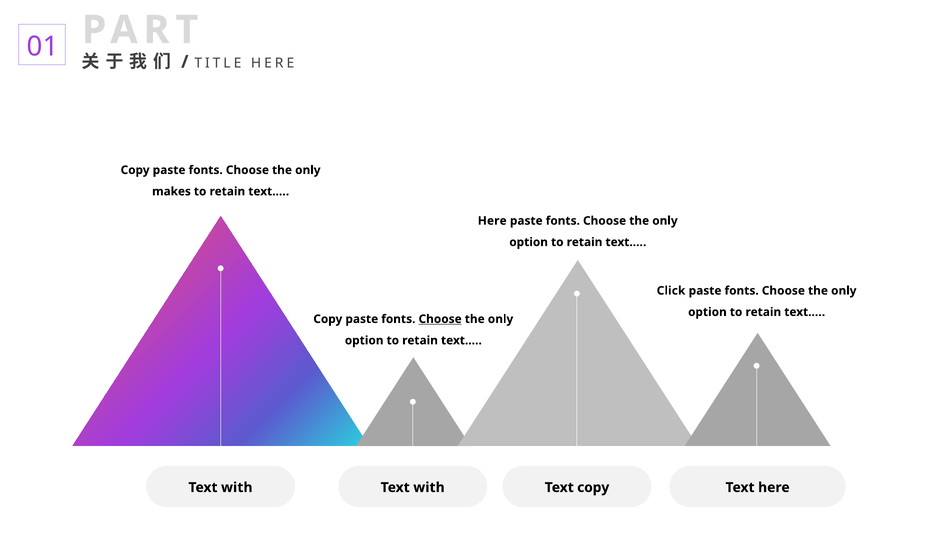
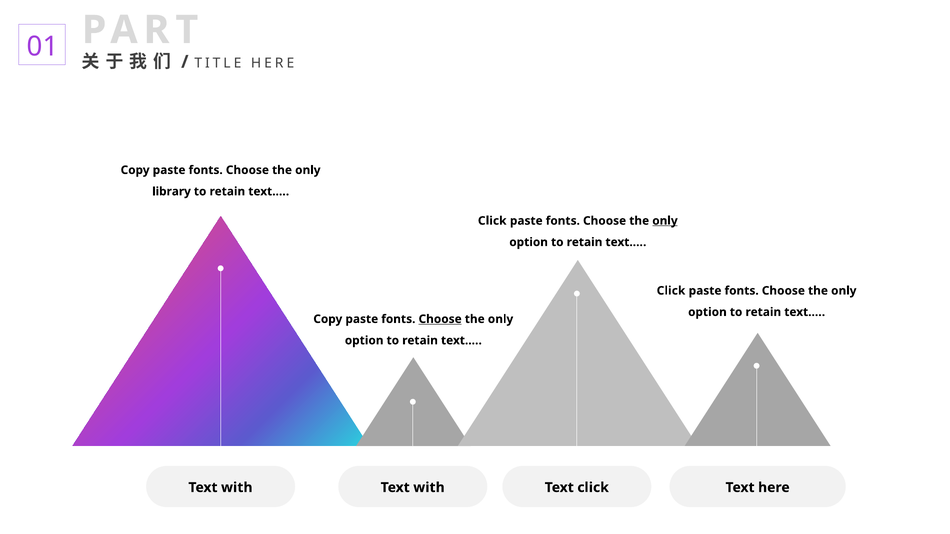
makes: makes -> library (171, 192)
Here: Here -> Click (492, 221)
only underline: none -> present (665, 221)
Text copy: copy -> click (593, 488)
